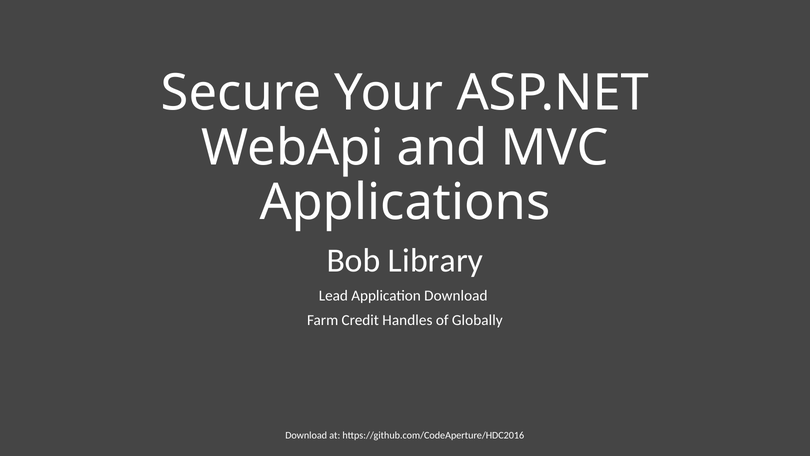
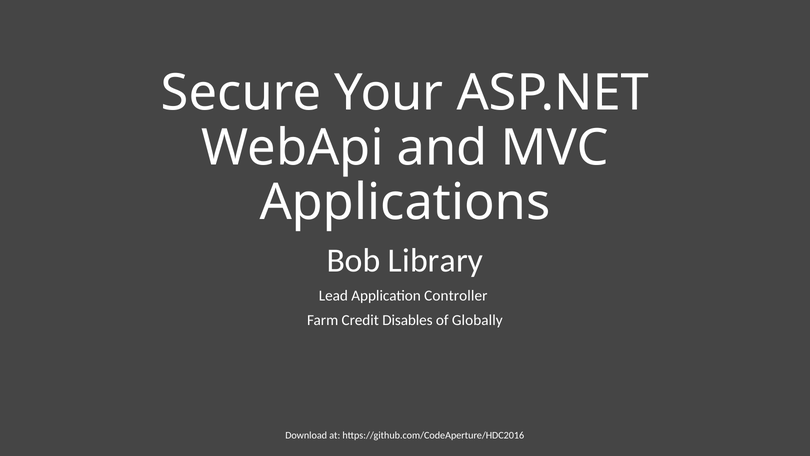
Application Download: Download -> Controller (456, 295)
Handles: Handles -> Disables (407, 320)
